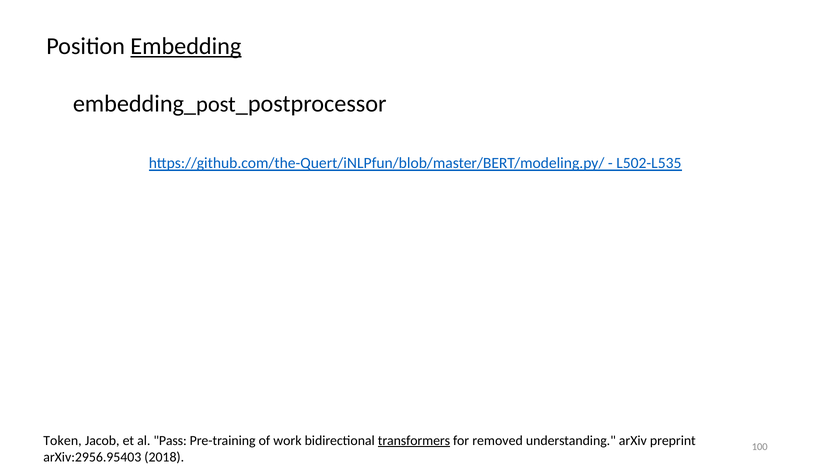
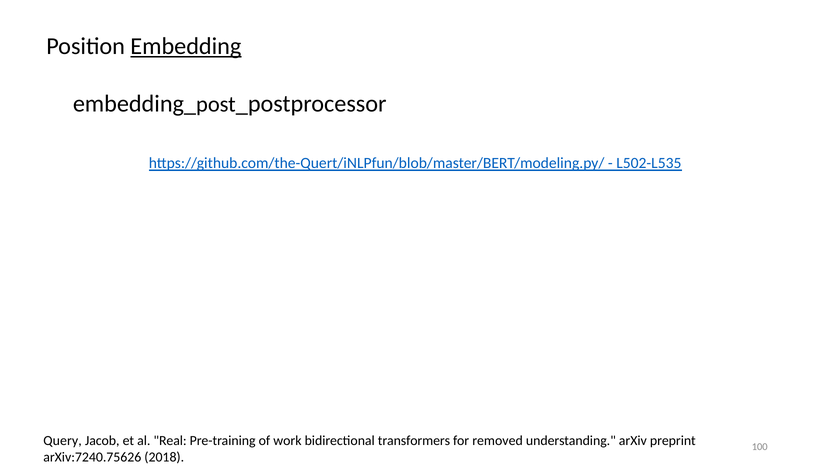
Token: Token -> Query (62, 440)
Pass: Pass -> Real (170, 440)
transformers underline: present -> none (414, 440)
arXiv:2956.95403: arXiv:2956.95403 -> arXiv:7240.75626 (92, 457)
